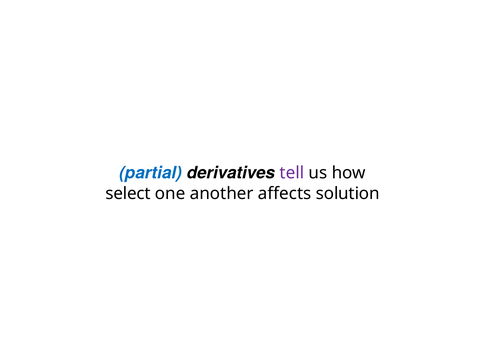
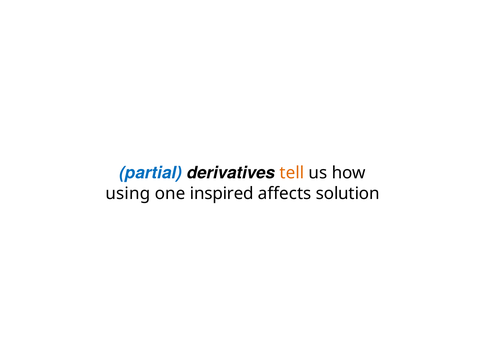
tell colour: purple -> orange (292, 173)
select: select -> using (128, 193)
another: another -> inspired (222, 193)
